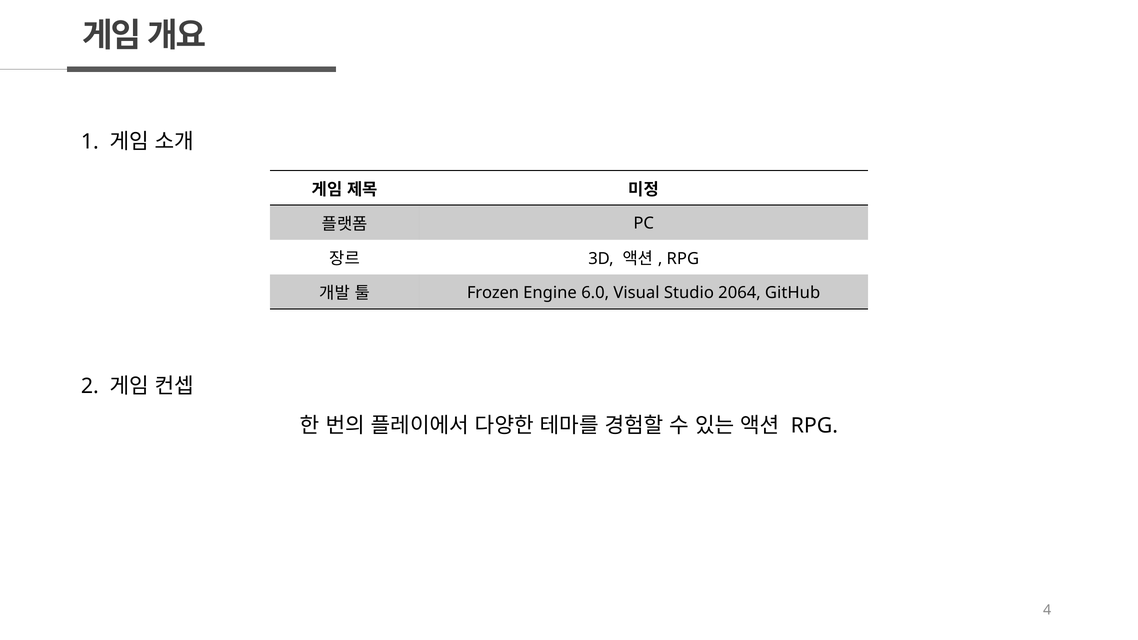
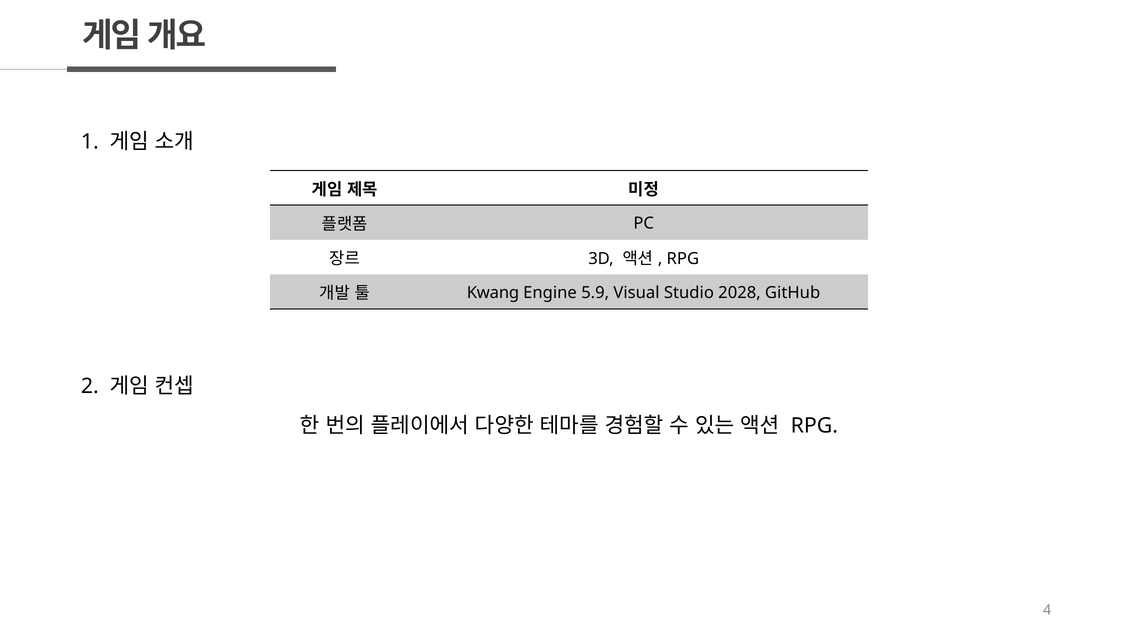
Frozen: Frozen -> Kwang (493, 293)
6.0: 6.0 -> 5.9 (595, 293)
2064: 2064 -> 2028 (739, 293)
